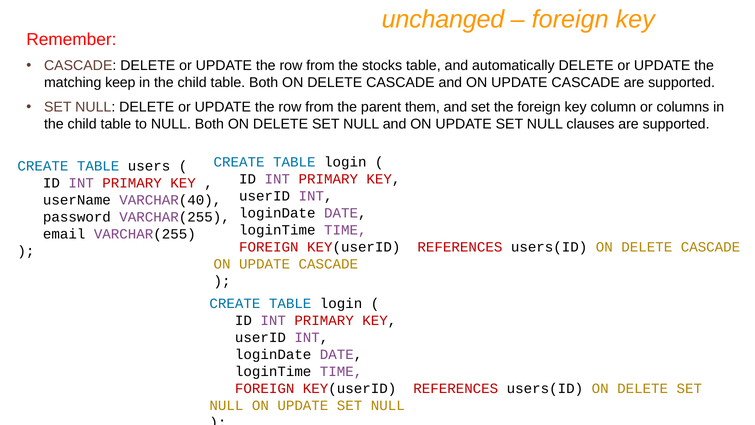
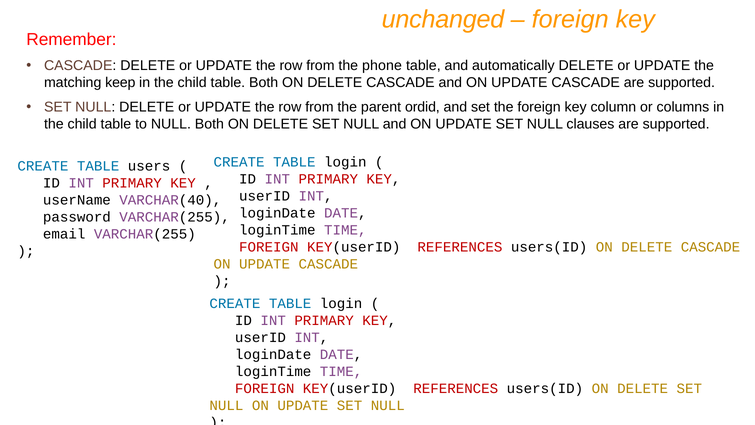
stocks: stocks -> phone (382, 66)
them: them -> ordid (422, 107)
